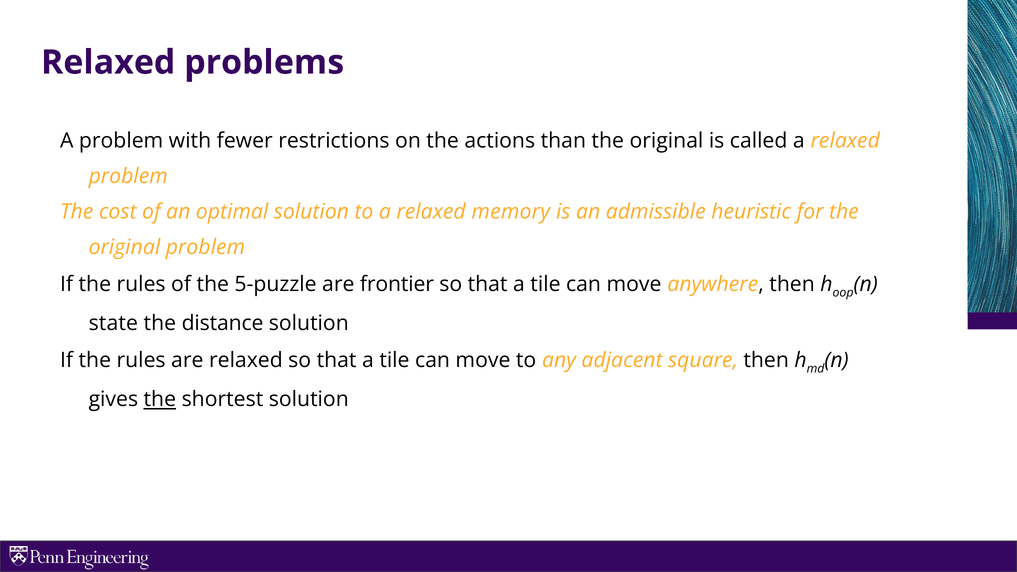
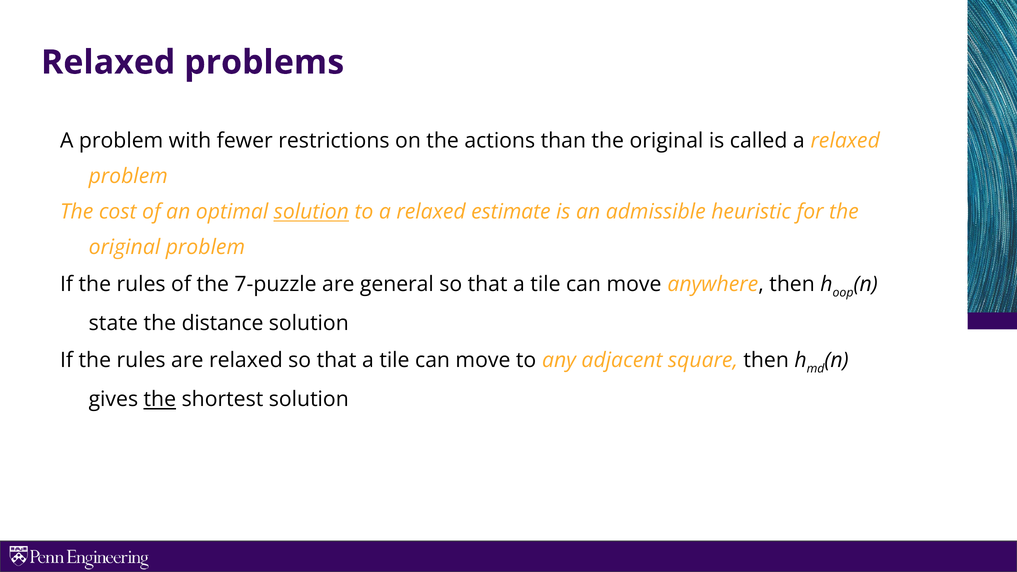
solution underline: none -> present (311, 212)
memory: memory -> estimate (511, 212)
5-puzzle: 5-puzzle -> 7-puzzle (276, 284)
frontier: frontier -> general (397, 284)
